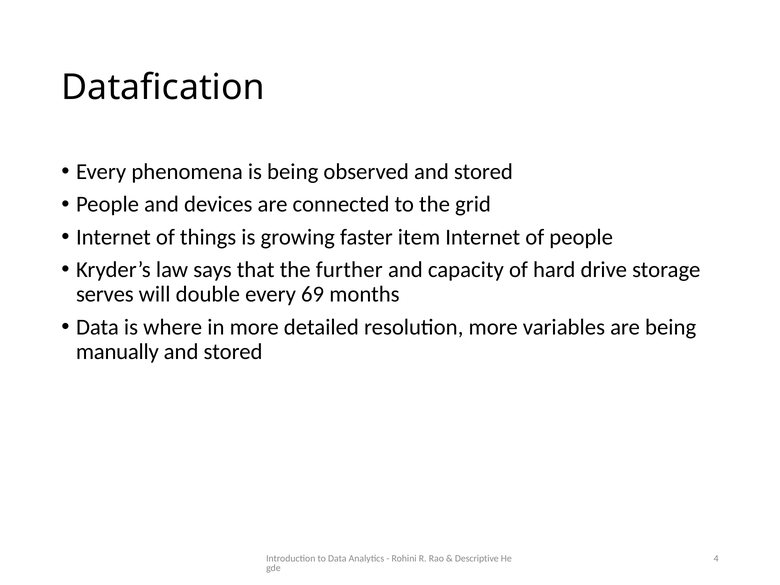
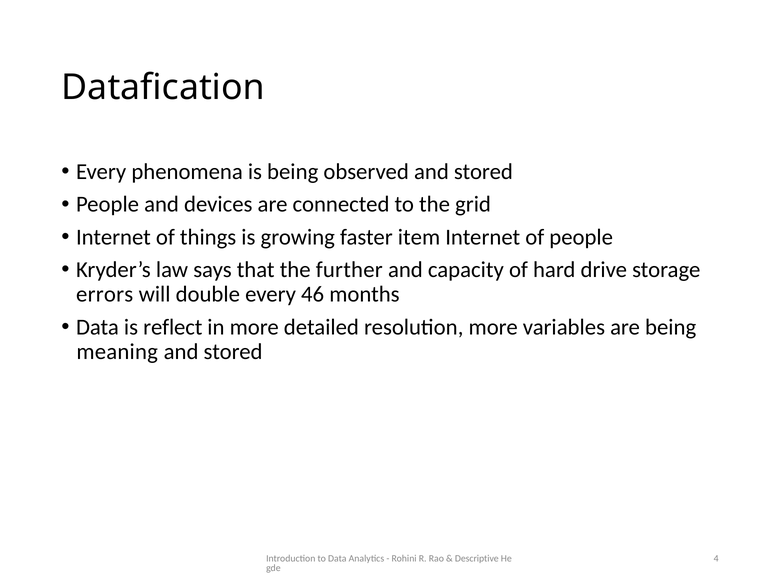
serves: serves -> errors (105, 294)
69: 69 -> 46 (313, 294)
where: where -> reflect (173, 327)
manually: manually -> meaning (117, 352)
